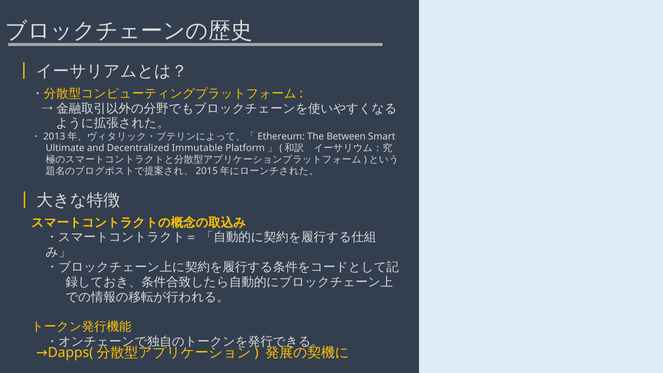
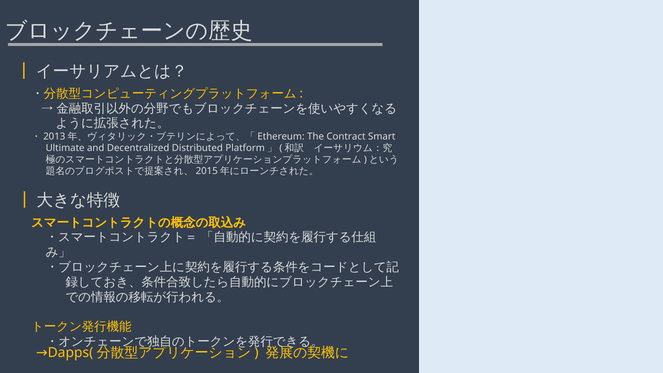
Between: Between -> Contract (346, 136)
Immutable: Immutable -> Distributed (197, 148)
